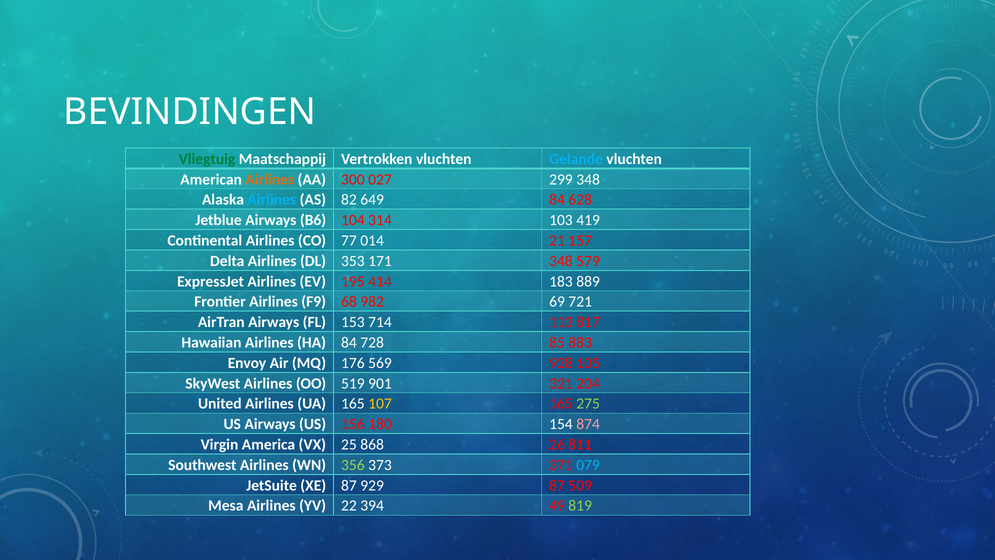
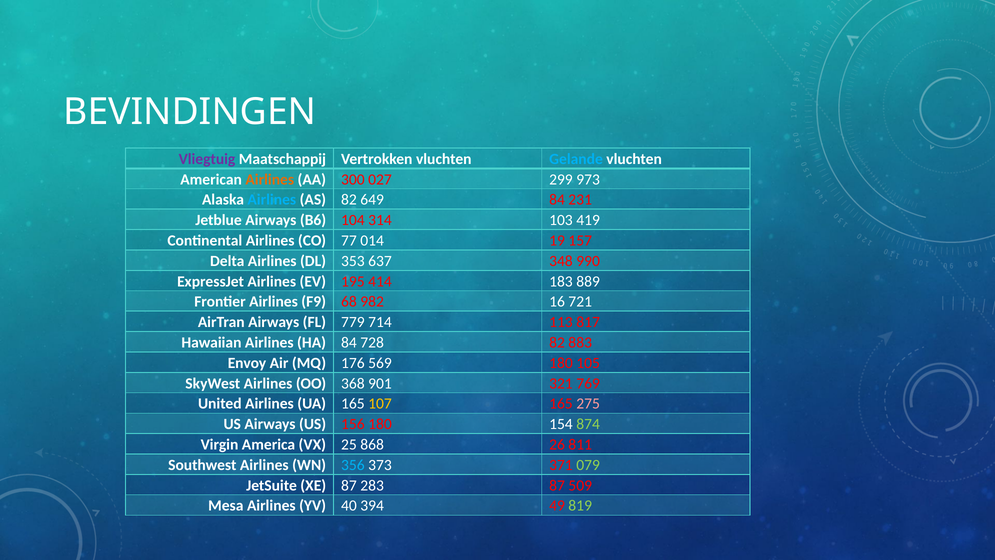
Vliegtuig colour: green -> purple (207, 159)
299 348: 348 -> 973 (588, 179)
628: 628 -> 231 (580, 200)
21: 21 -> 19 (557, 240)
171: 171 -> 637 (380, 261)
579: 579 -> 990 (588, 261)
69: 69 -> 16 (557, 302)
153: 153 -> 779 (353, 322)
728 85: 85 -> 82 (557, 342)
569 928: 928 -> 180 (561, 363)
519: 519 -> 368 (353, 383)
204: 204 -> 769 (588, 383)
275 colour: light green -> pink (588, 404)
874 colour: pink -> light green (588, 424)
356 colour: light green -> light blue (353, 465)
079 colour: light blue -> light green (588, 465)
929: 929 -> 283 (372, 485)
22: 22 -> 40 (349, 506)
